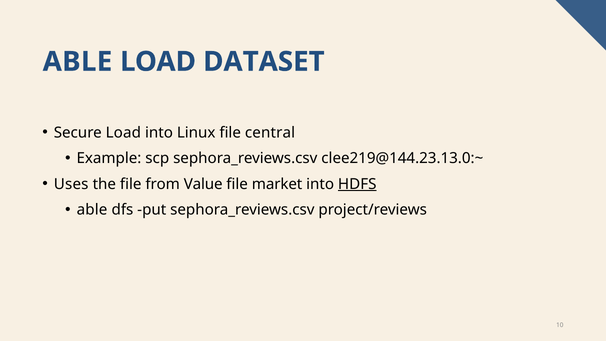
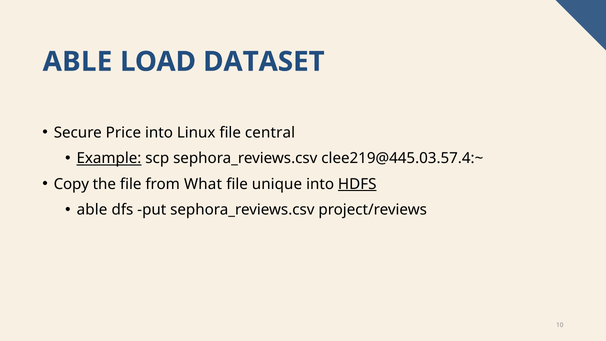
Secure Load: Load -> Price (123, 133)
Example underline: none -> present (109, 158)
clee219@144.23.13.0:~: clee219@144.23.13.0:~ -> clee219@445.03.57.4:~ (402, 158)
Uses: Uses -> Copy (71, 184)
Value: Value -> What (203, 184)
market: market -> unique (277, 184)
